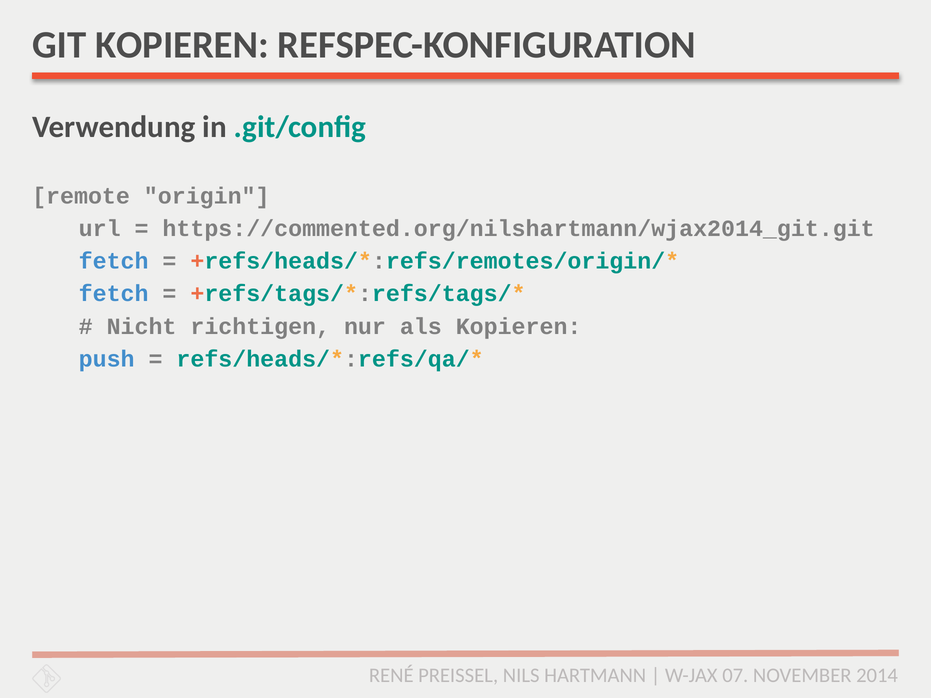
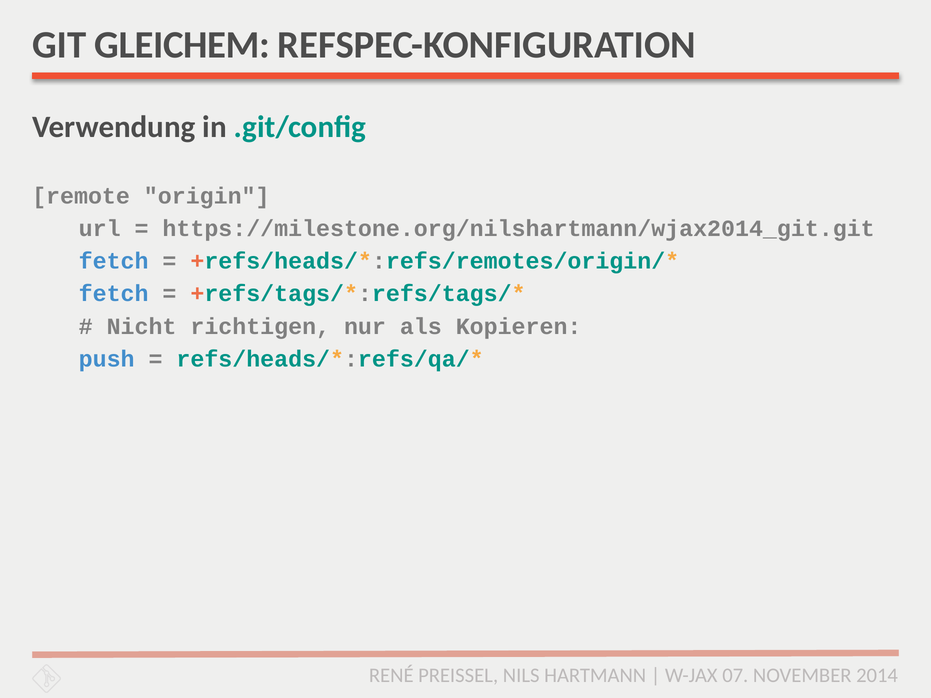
GIT KOPIEREN: KOPIEREN -> GLEICHEM (182, 45)
https://commented.org/nilshartmann/wjax2014_git.git: https://commented.org/nilshartmann/wjax2014_git.git -> https://milestone.org/nilshartmann/wjax2014_git.git (519, 229)
